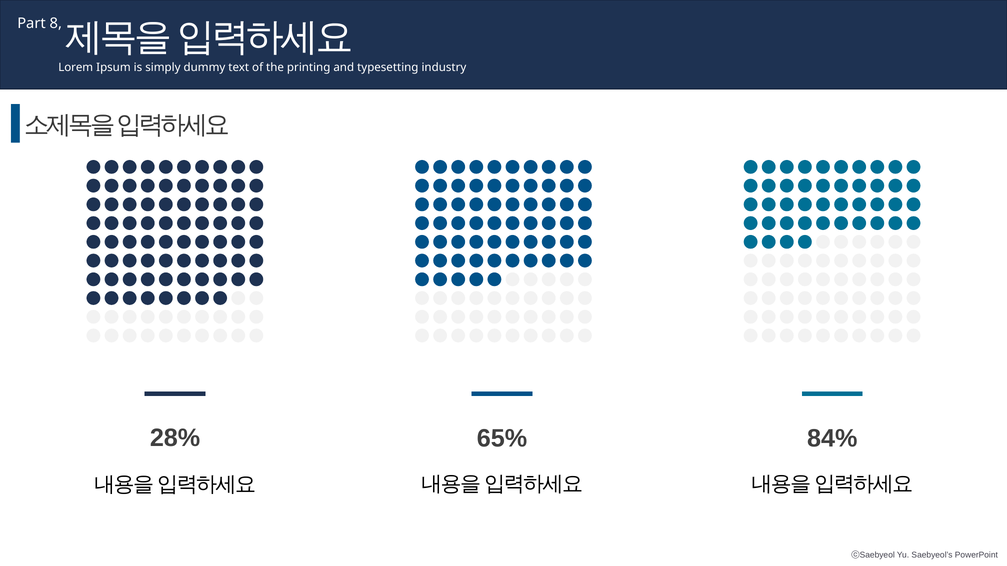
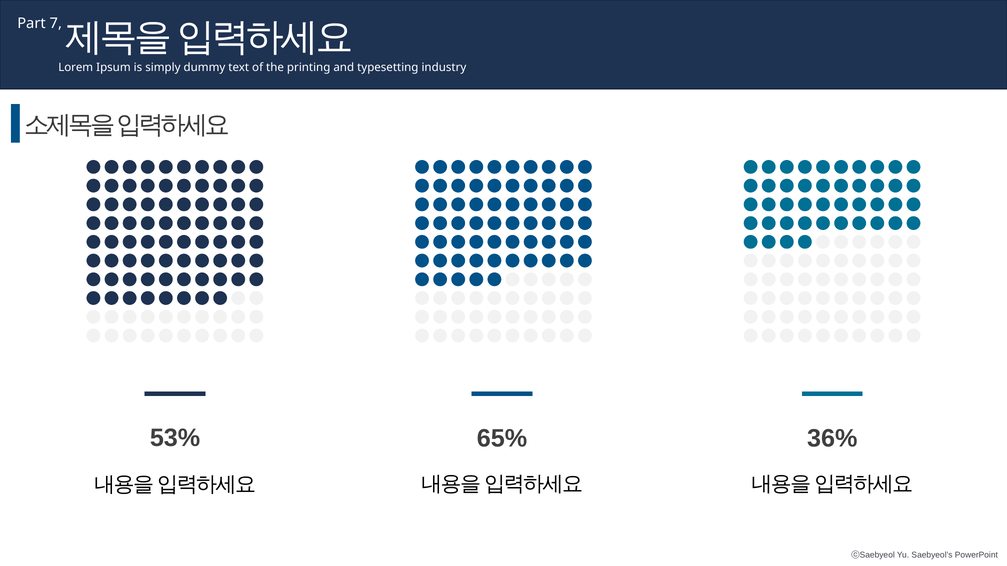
8: 8 -> 7 (56, 23)
28%: 28% -> 53% (175, 438)
84%: 84% -> 36% (832, 439)
